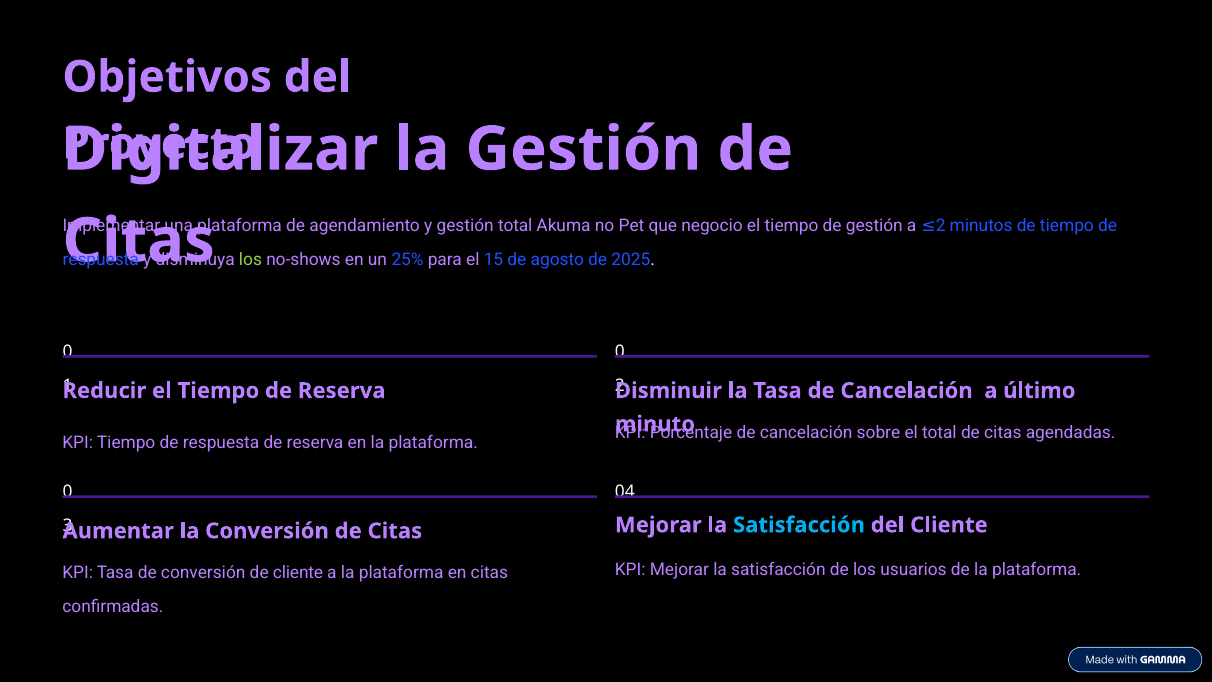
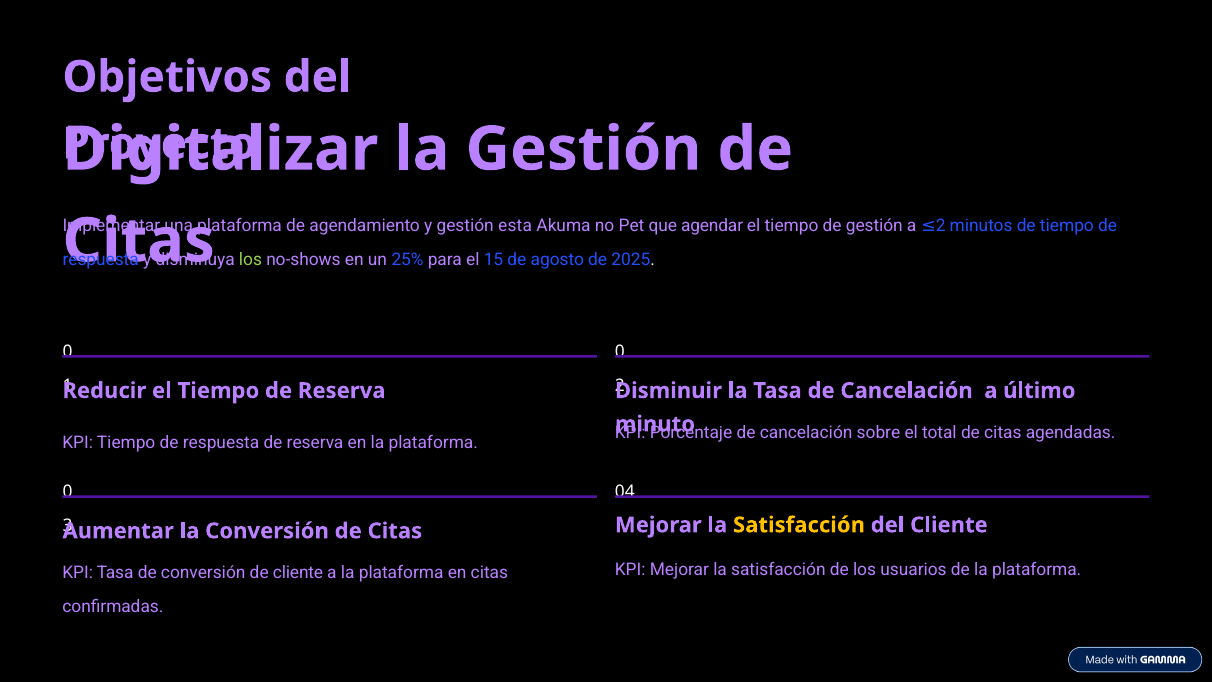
gestión total: total -> esta (515, 225)
negocio: negocio -> agendar (712, 225)
Satisfacción colour: light blue -> yellow (799, 525)
